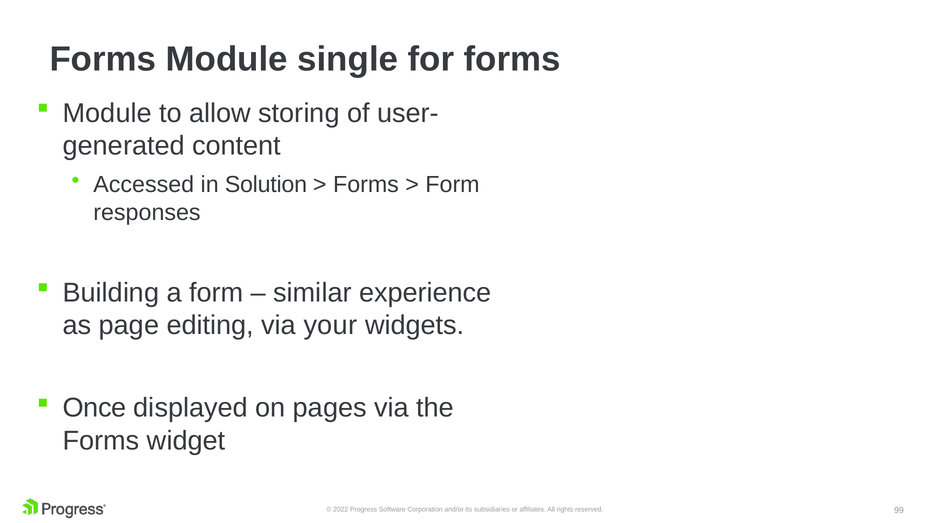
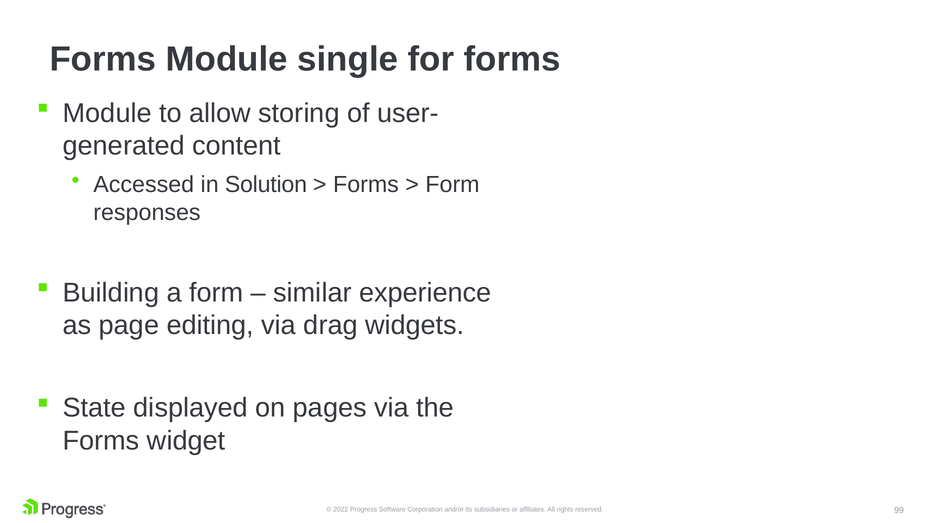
your: your -> drag (331, 326)
Once: Once -> State (94, 408)
